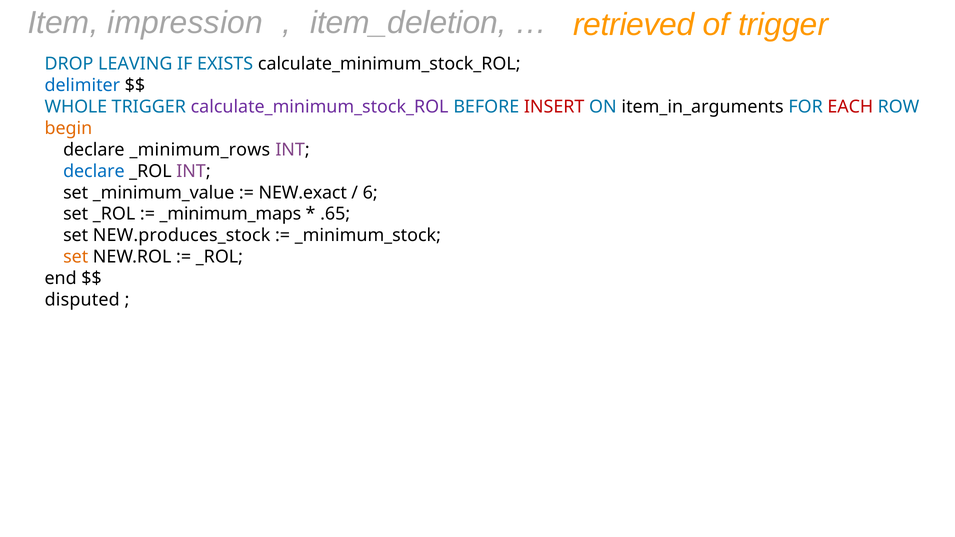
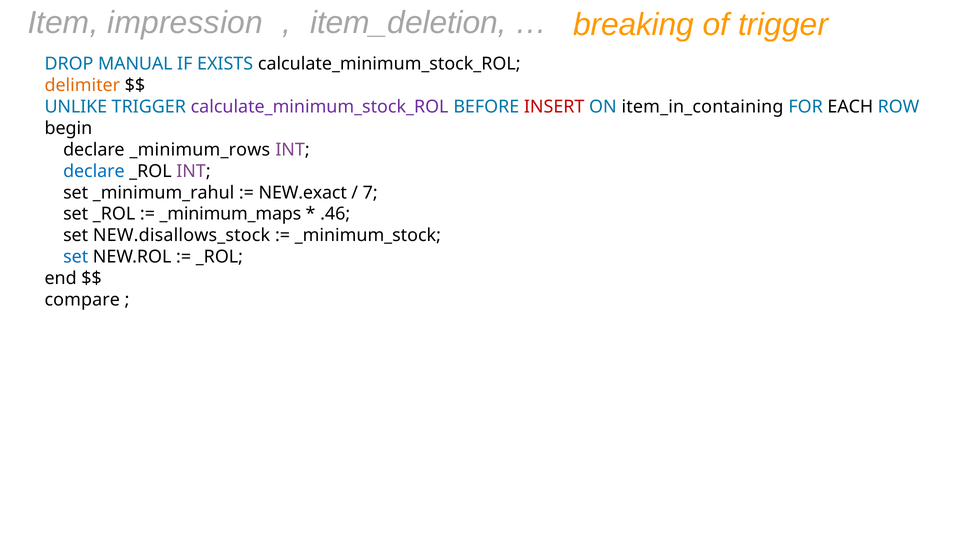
retrieved: retrieved -> breaking (634, 25)
LEAVING: LEAVING -> MANUAL (135, 64)
delimiter colour: blue -> orange (82, 85)
WHOLE: WHOLE -> UNLIKE (76, 107)
item_in_arguments: item_in_arguments -> item_in_containing (702, 107)
EACH colour: red -> black (850, 107)
begin colour: orange -> black (68, 128)
_minimum_value: _minimum_value -> _minimum_rahul (164, 193)
6: 6 -> 7 (370, 193)
.65: .65 -> .46 (335, 214)
NEW.produces_stock: NEW.produces_stock -> NEW.disallows_stock (182, 236)
set colour: orange -> blue (76, 257)
disputed: disputed -> compare (82, 300)
